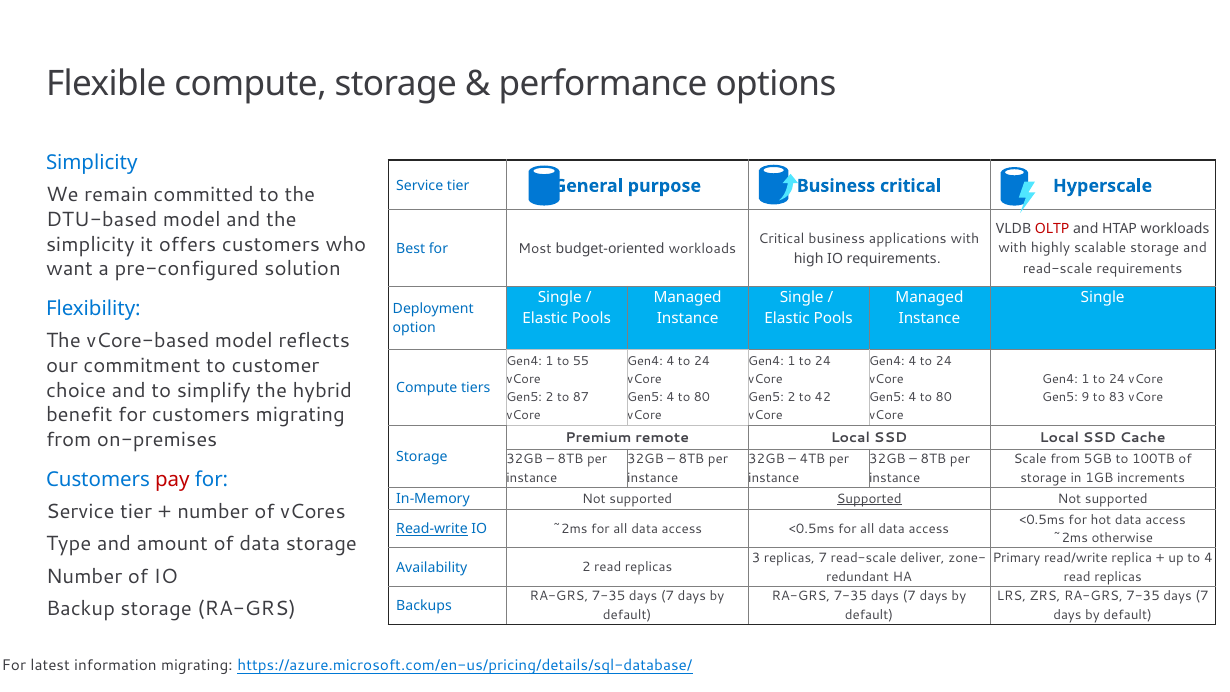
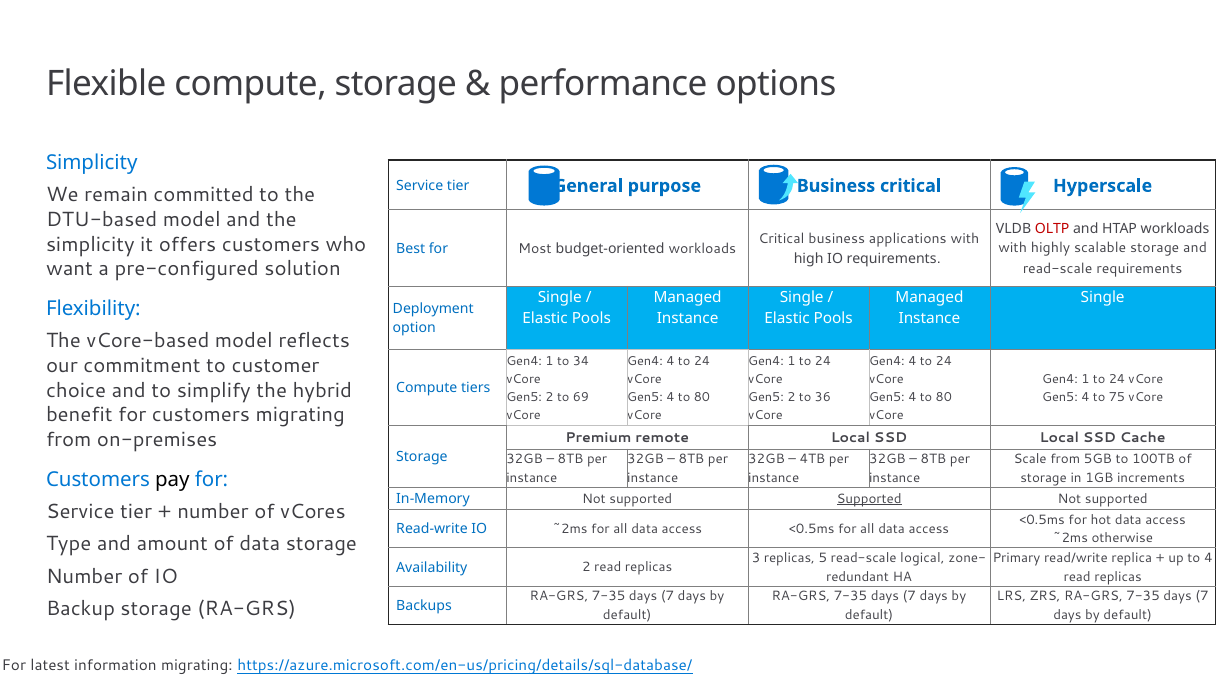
55: 55 -> 34 (581, 361)
87: 87 -> 69 (581, 397)
42: 42 -> 36 (823, 397)
9: 9 -> 4 (1086, 397)
83: 83 -> 75 (1117, 397)
pay colour: red -> black (172, 479)
Read-write underline: present -> none (432, 529)
replicas 7: 7 -> 5 (823, 558)
deliver: deliver -> logical (922, 558)
